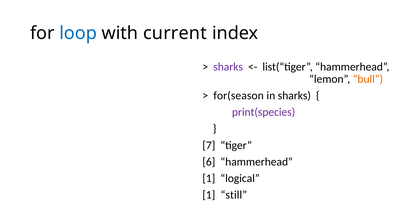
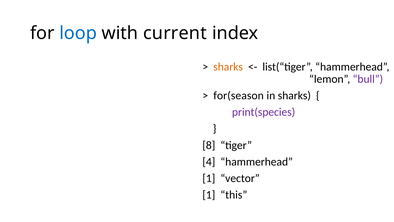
sharks colour: purple -> orange (228, 67)
bull colour: orange -> purple (368, 79)
7: 7 -> 8 (209, 145)
6: 6 -> 4 (209, 161)
logical: logical -> vector (240, 178)
still: still -> this (234, 194)
